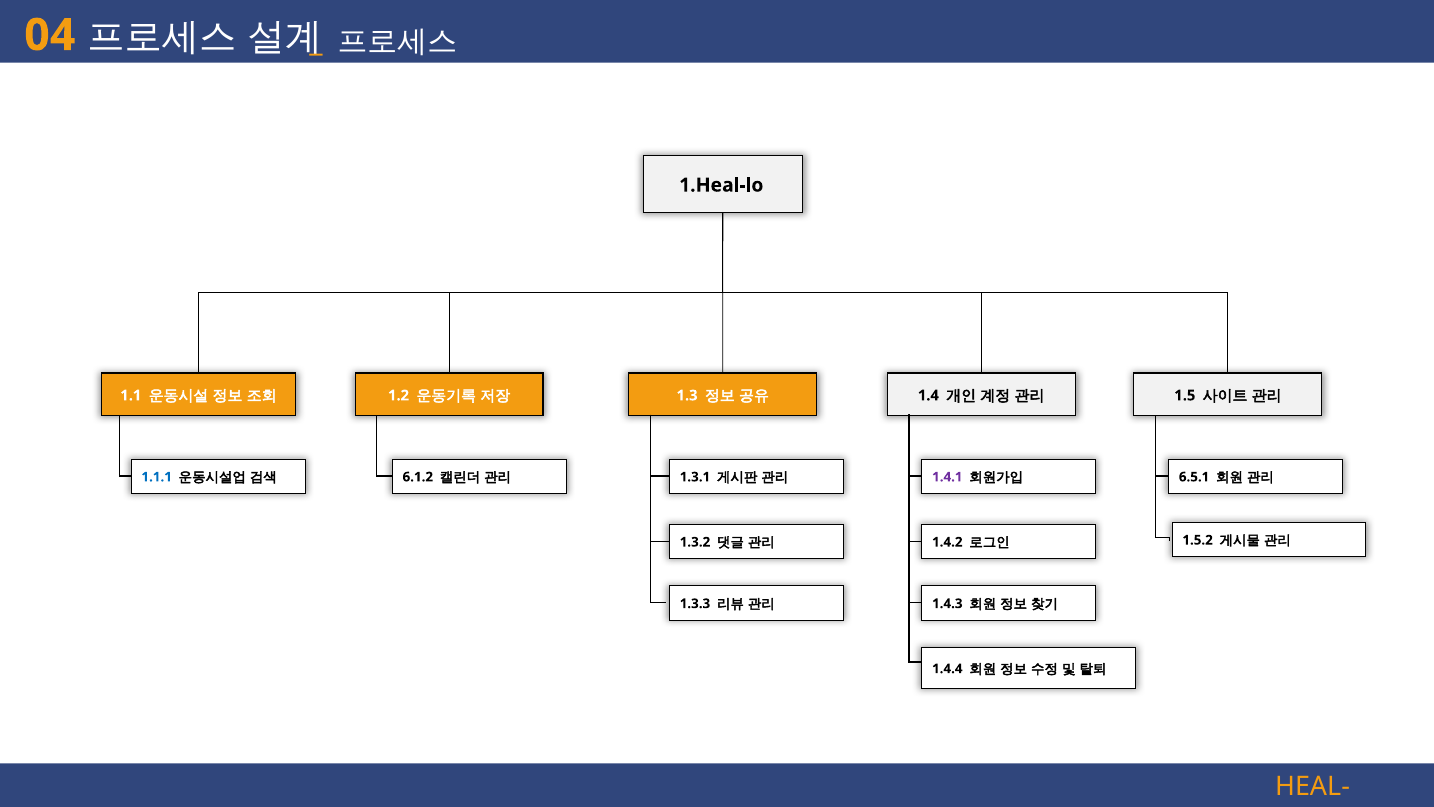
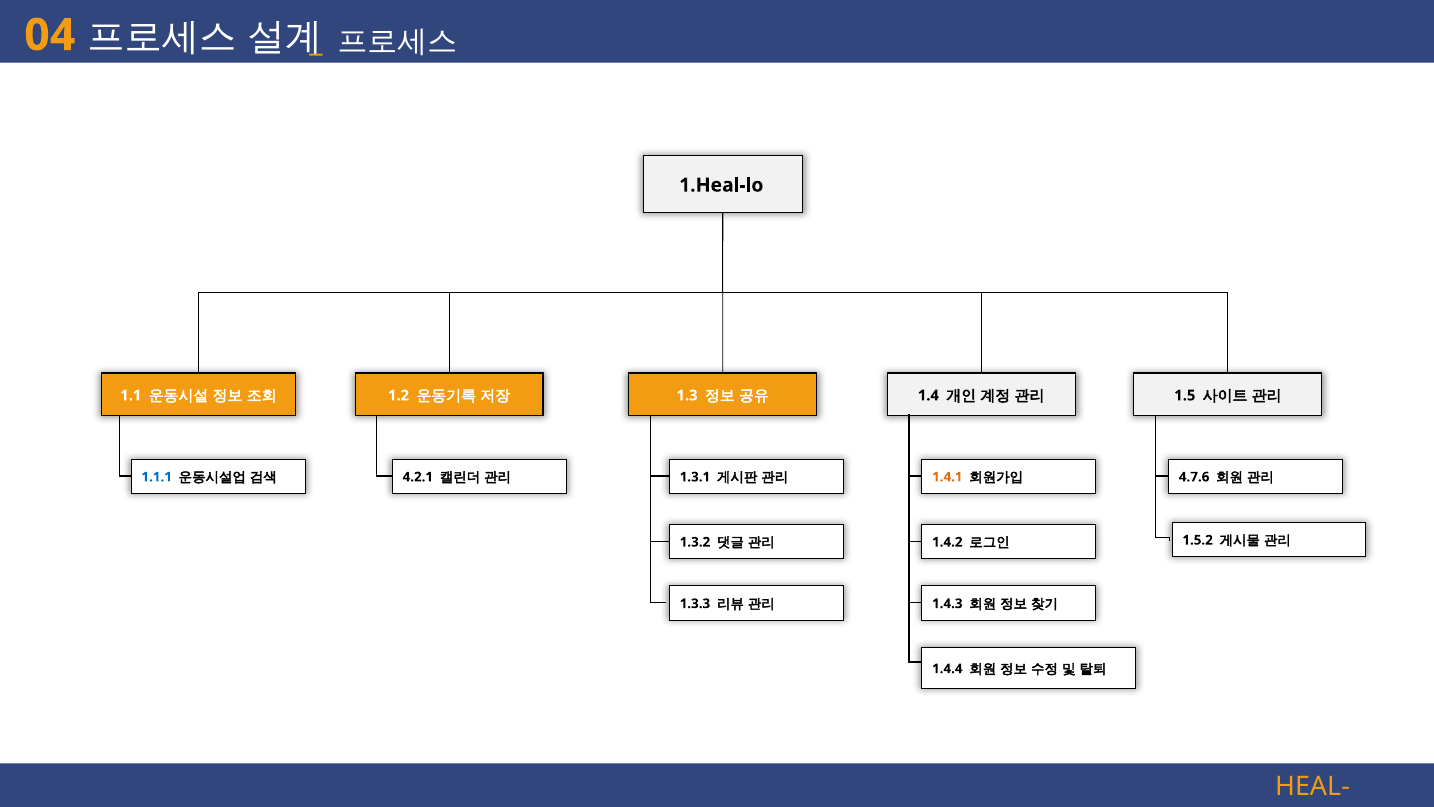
6.1.2: 6.1.2 -> 4.2.1 (418, 477)
1.4.1 colour: purple -> orange (947, 477)
6.5.1: 6.5.1 -> 4.7.6 (1194, 477)
